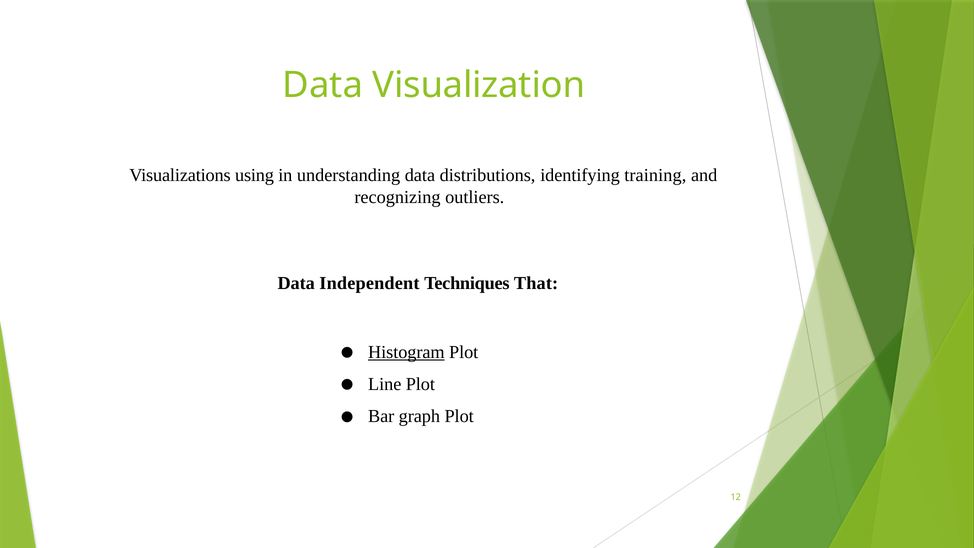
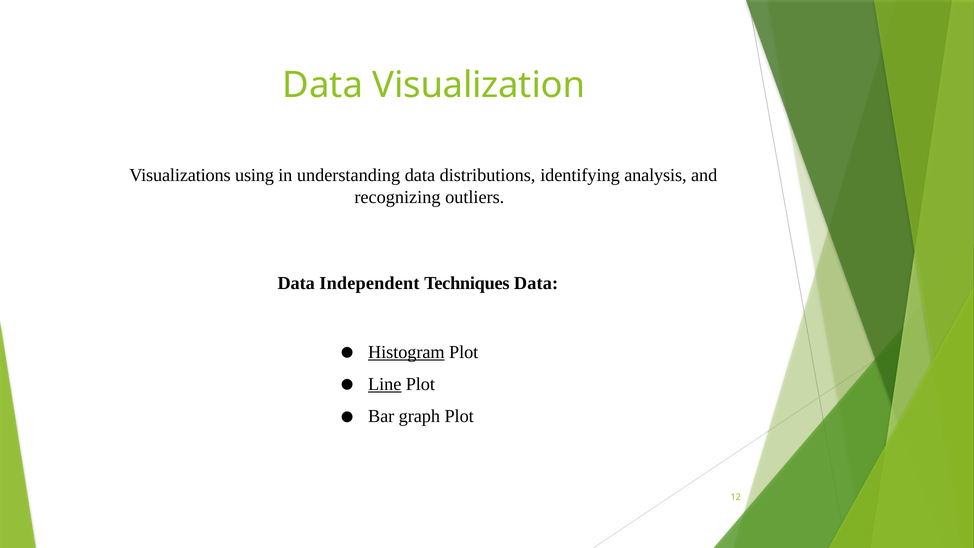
training: training -> analysis (655, 175)
Techniques That: That -> Data (536, 283)
Line underline: none -> present (385, 384)
